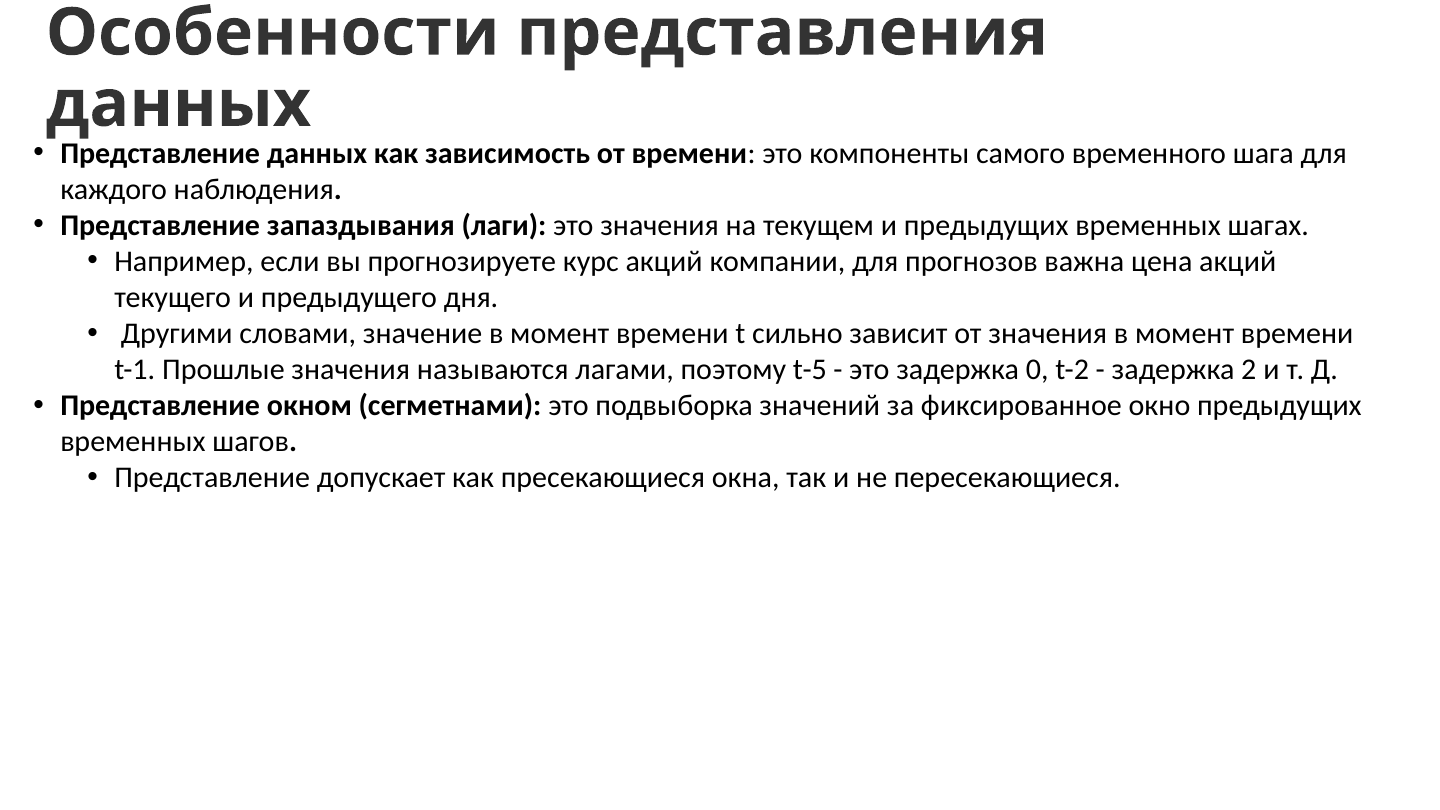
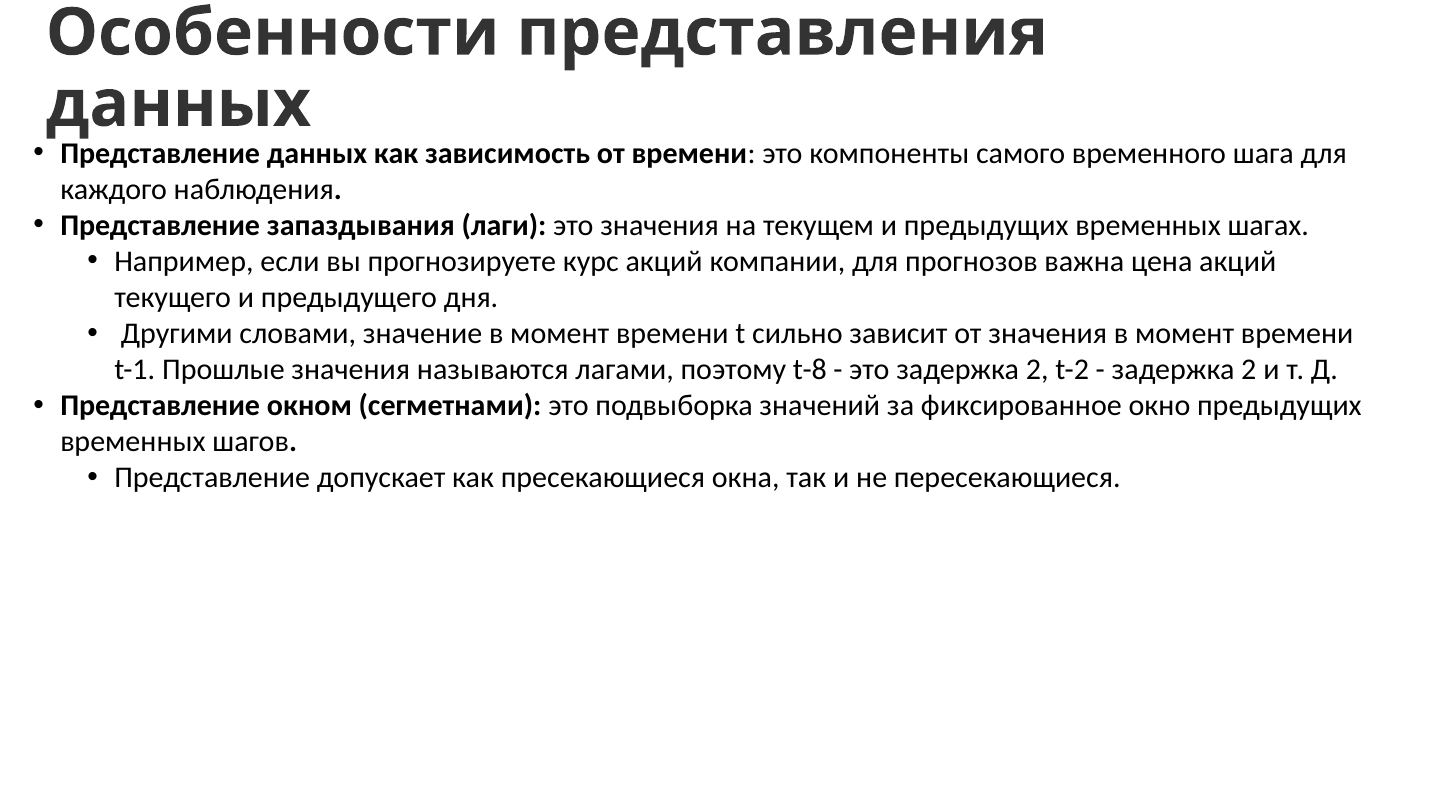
t-5: t-5 -> t-8 (810, 370)
это задержка 0: 0 -> 2 (1037, 370)
